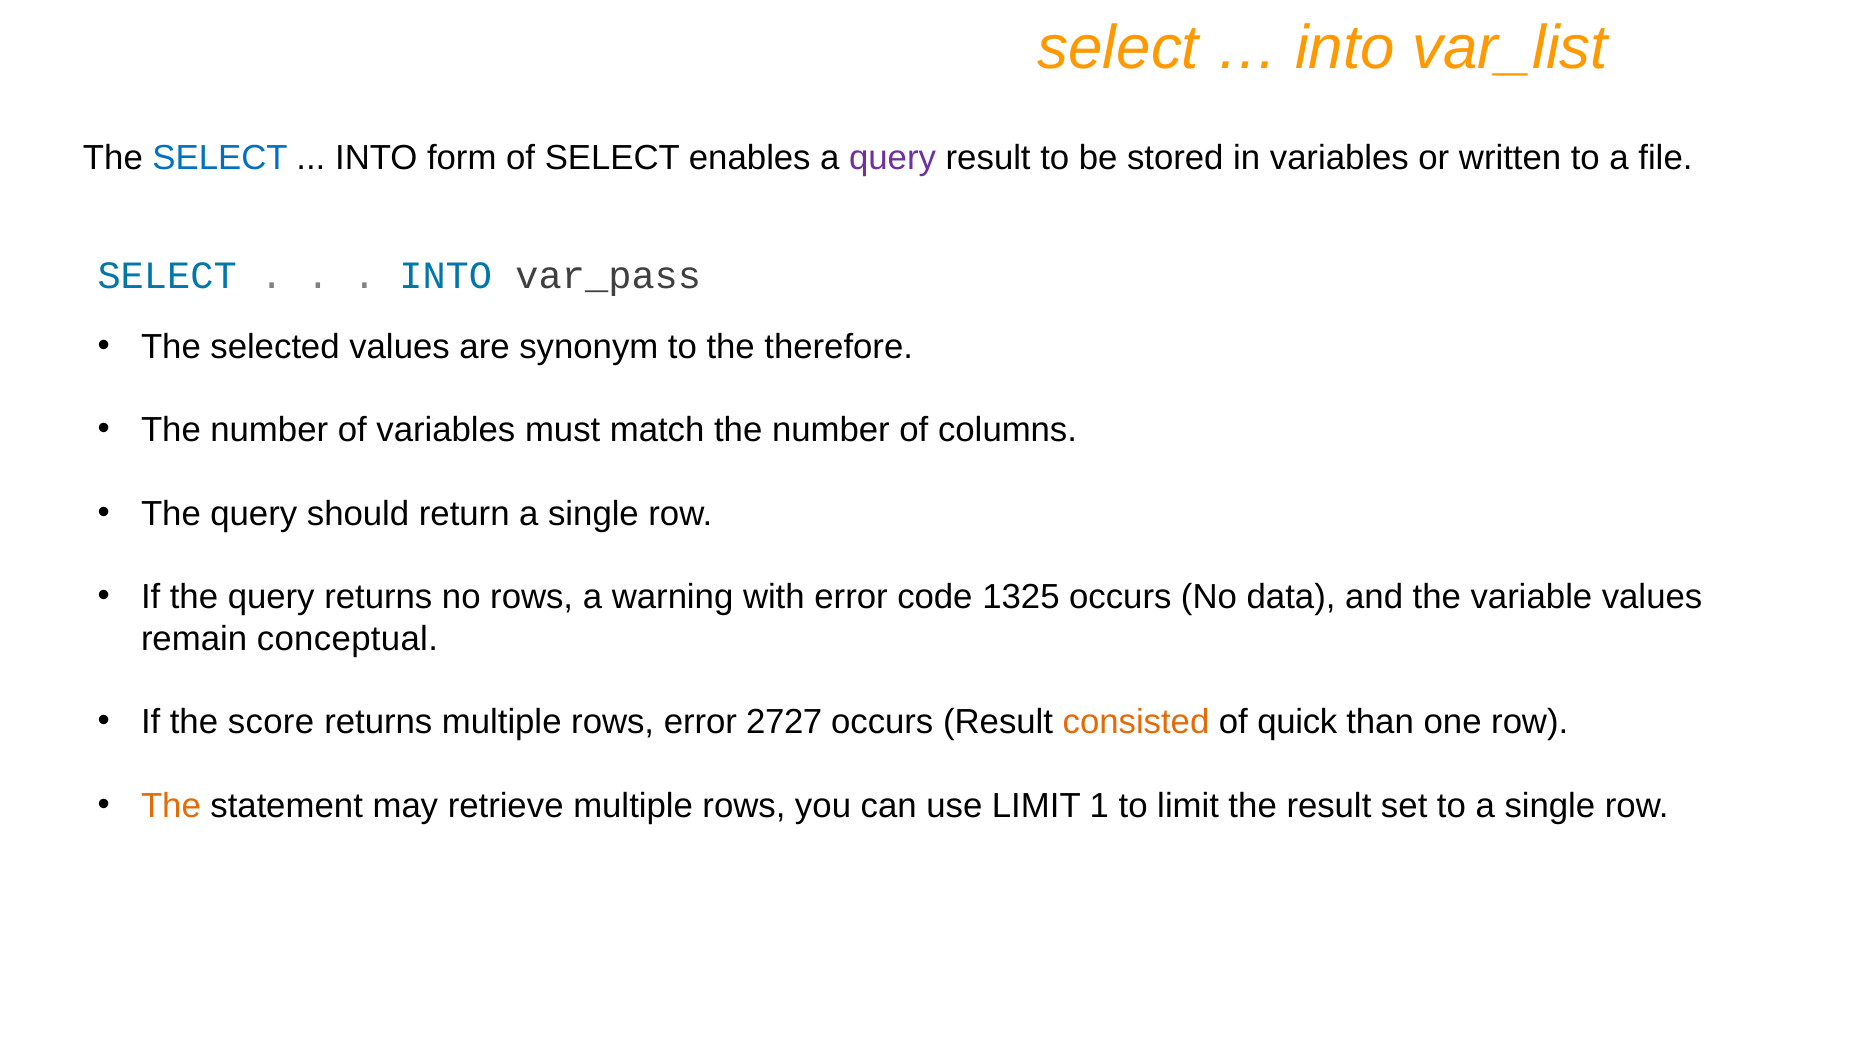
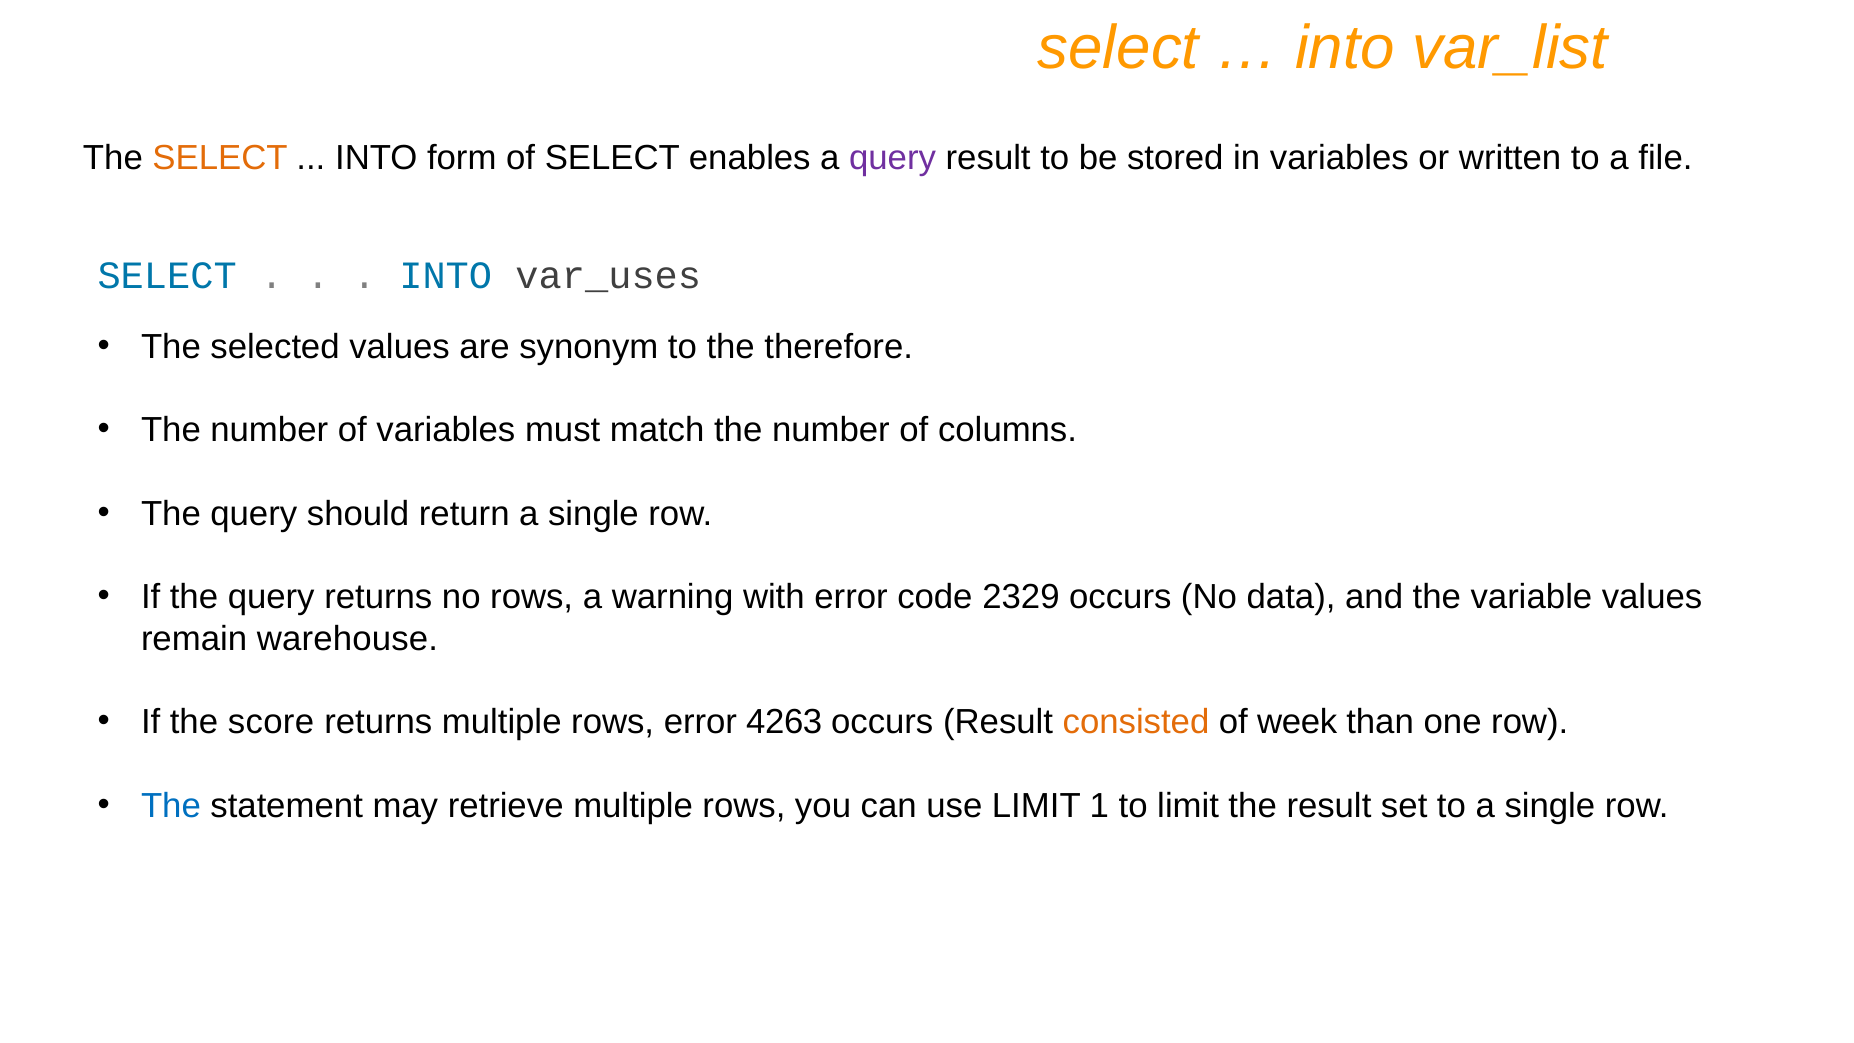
SELECT colour: blue -> orange (220, 158)
var_pass: var_pass -> var_uses (608, 276)
1325: 1325 -> 2329 (1021, 597)
conceptual: conceptual -> warehouse (347, 639)
2727: 2727 -> 4263 (784, 722)
quick: quick -> week (1297, 722)
The colour: orange -> blue (171, 806)
